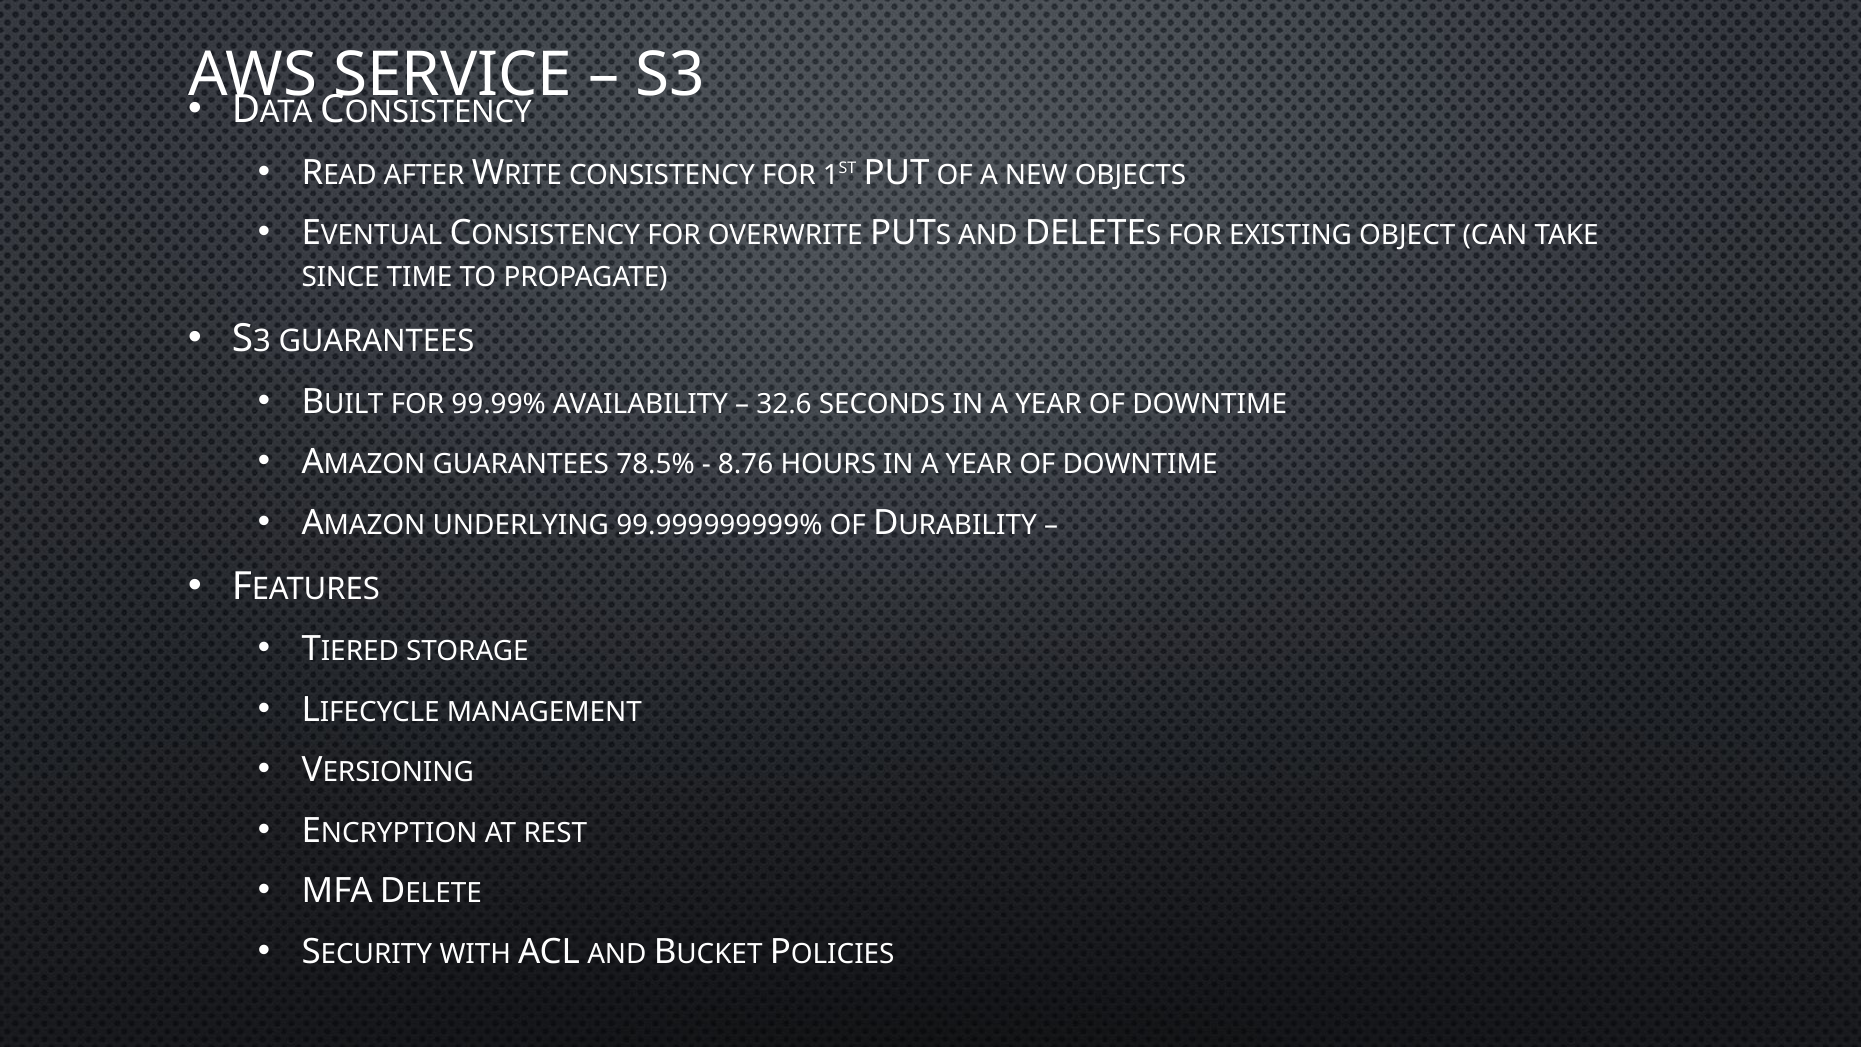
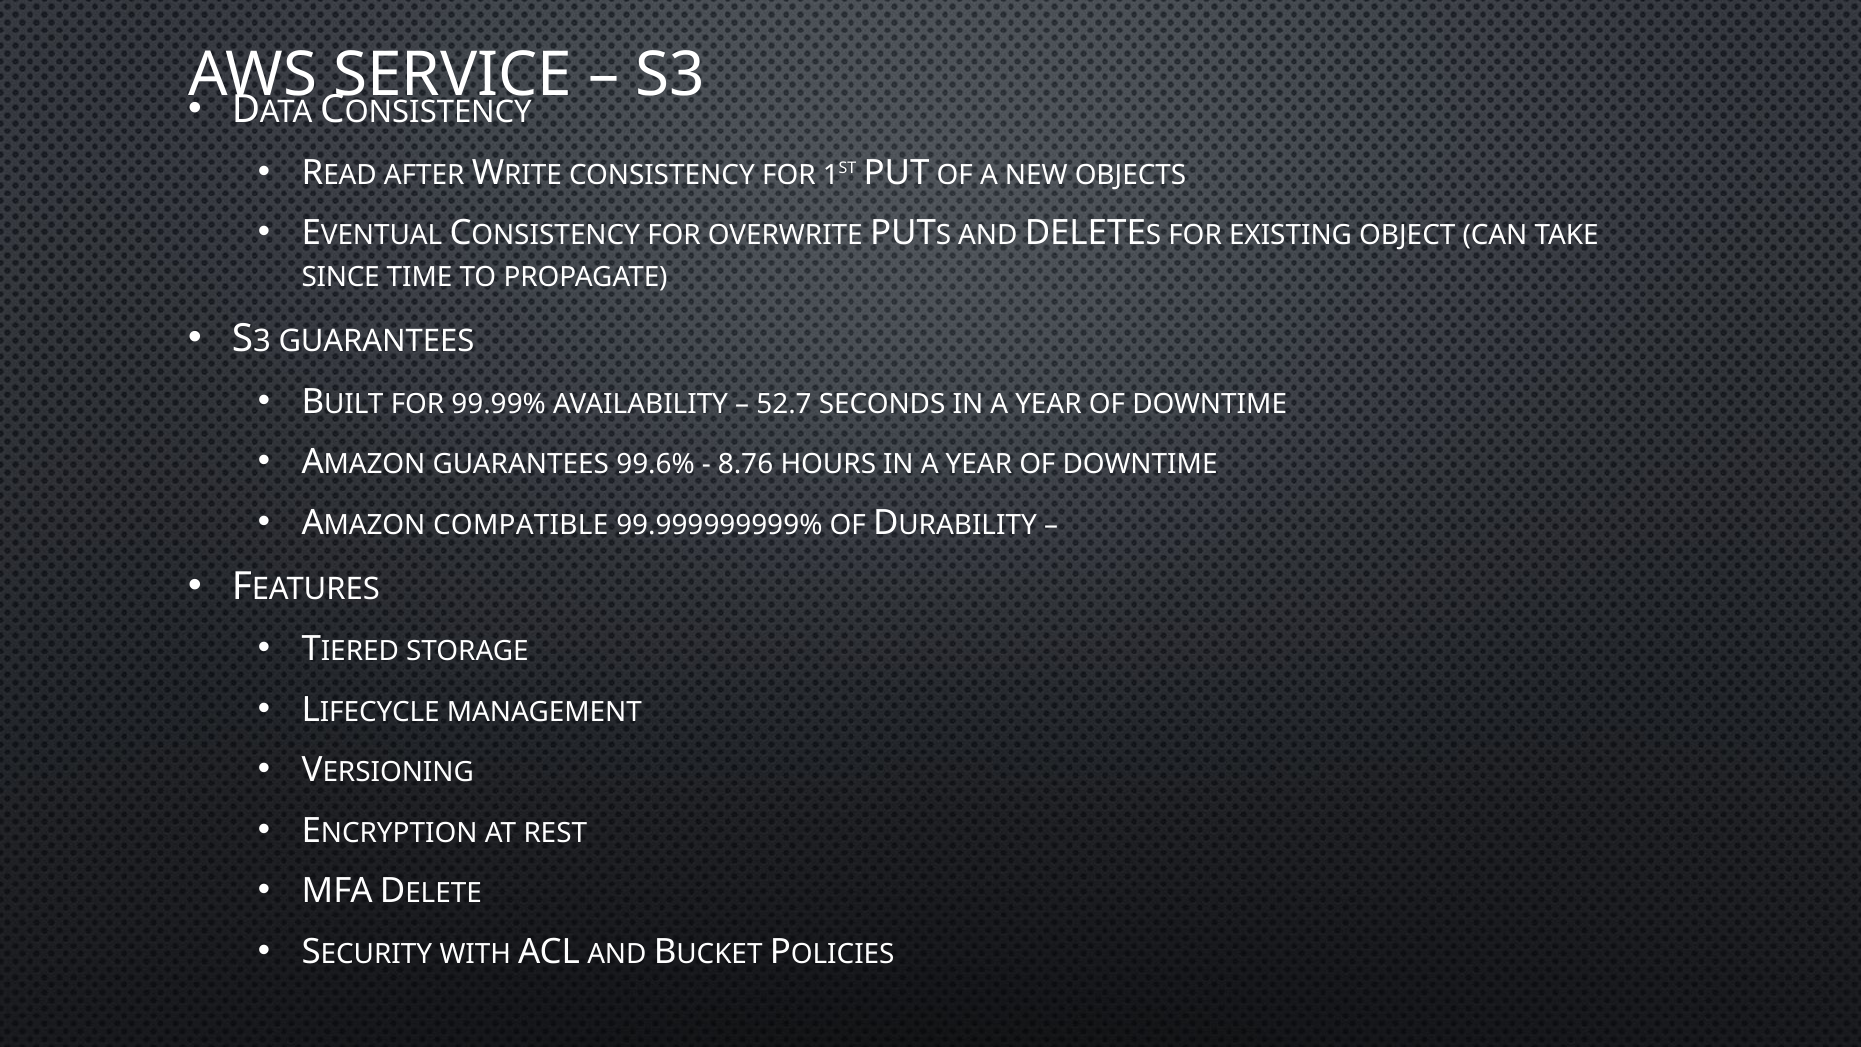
32.6: 32.6 -> 52.7 (784, 404)
78.5%: 78.5% -> 99.6% (656, 464)
UNDERLYING: UNDERLYING -> COMPATIBLE (521, 525)
